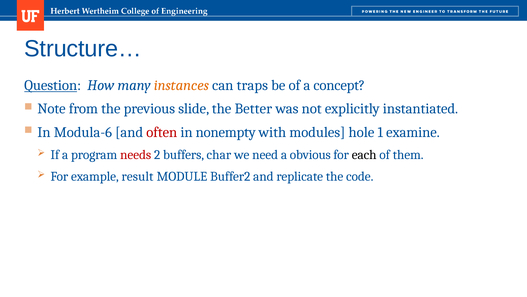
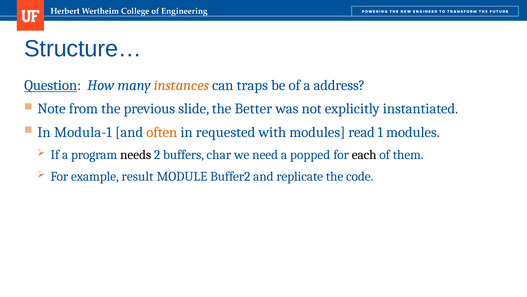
concept: concept -> address (339, 85)
Modula-6: Modula-6 -> Modula-1 (83, 132)
often colour: red -> orange (162, 132)
nonempty: nonempty -> requested (226, 132)
hole: hole -> read (362, 132)
1 examine: examine -> modules (413, 132)
needs colour: red -> black (136, 154)
obvious: obvious -> popped (310, 154)
